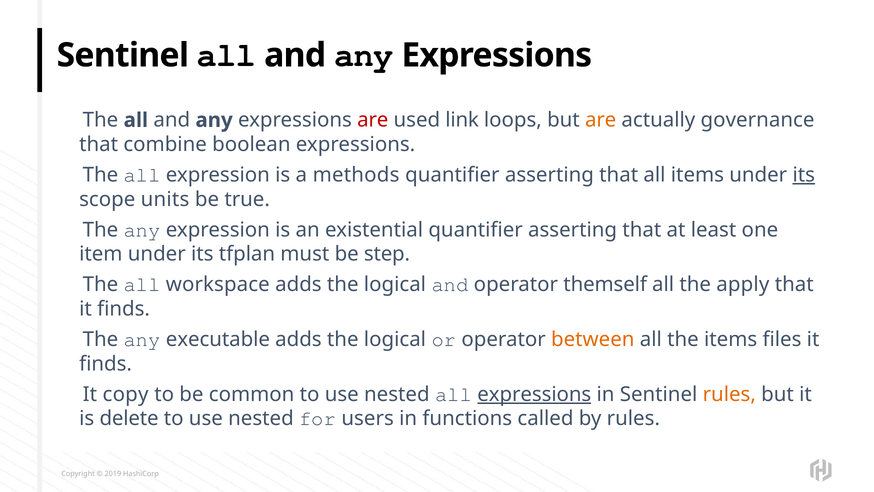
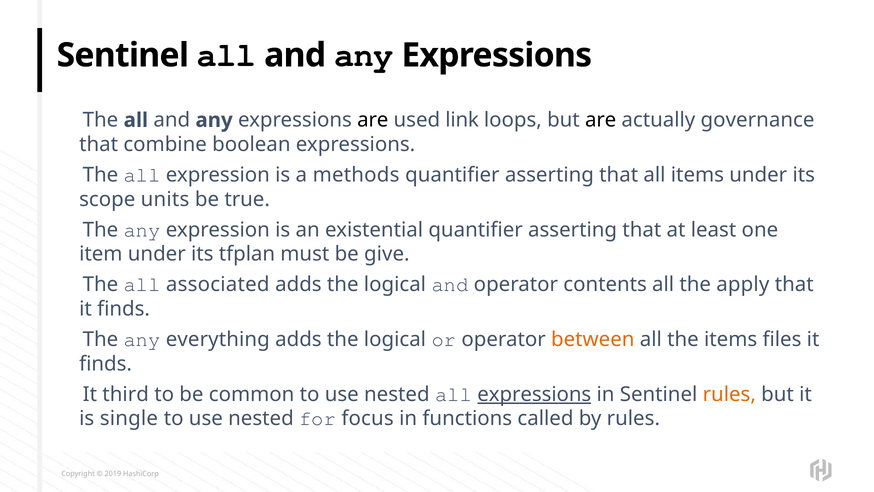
are colour: red -> black (373, 120)
are colour: orange -> black (601, 120)
its underline: present -> none (804, 175)
step: step -> give (387, 254)
workspace: workspace -> associated (218, 284)
themself: themself -> contents (605, 284)
executable: executable -> everything (218, 339)
copy: copy -> third (126, 394)
delete: delete -> single (129, 418)
users: users -> focus (368, 418)
